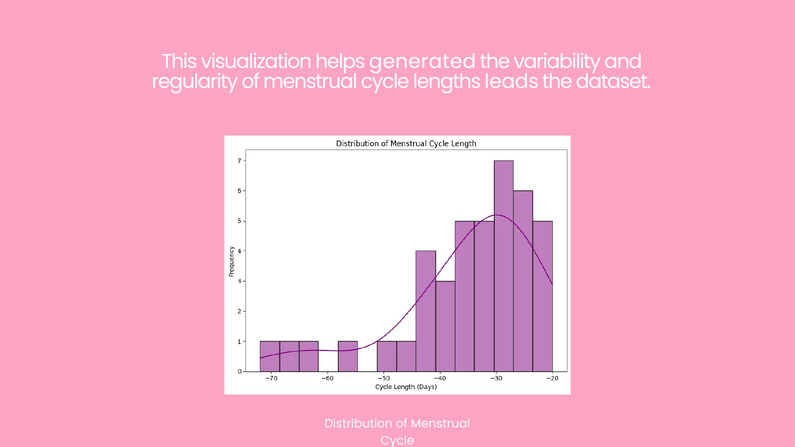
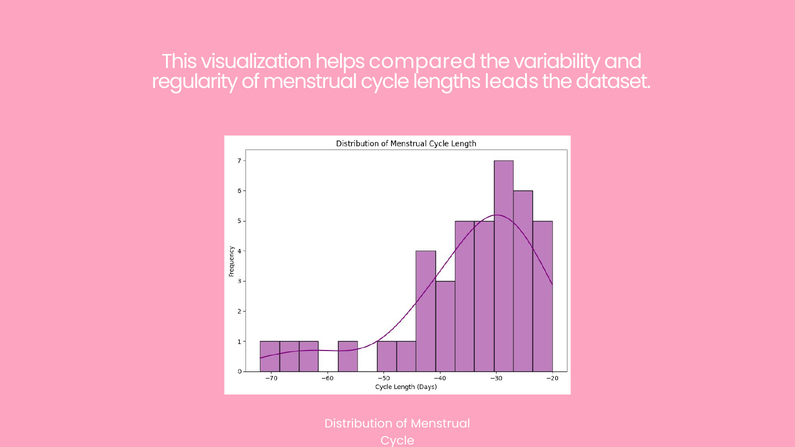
generated: generated -> compared (423, 62)
